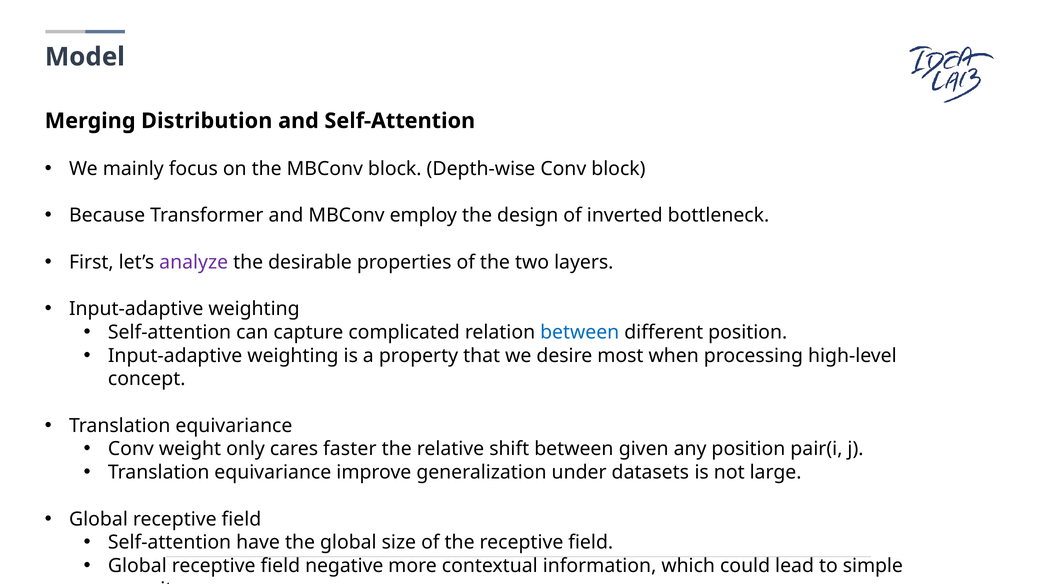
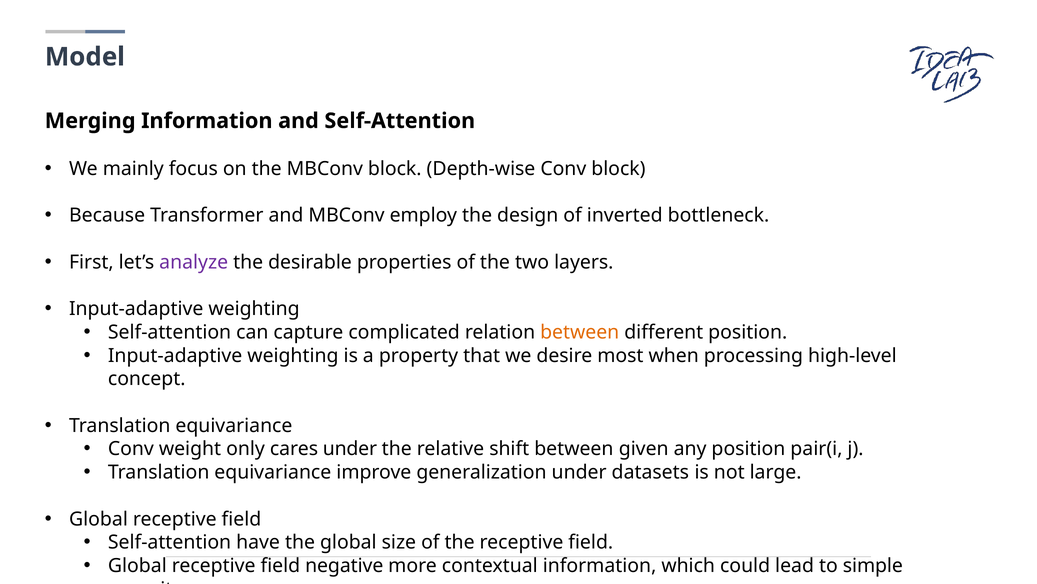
Merging Distribution: Distribution -> Information (207, 121)
between colour: blue -> orange (580, 332)
cares faster: faster -> under (350, 449)
